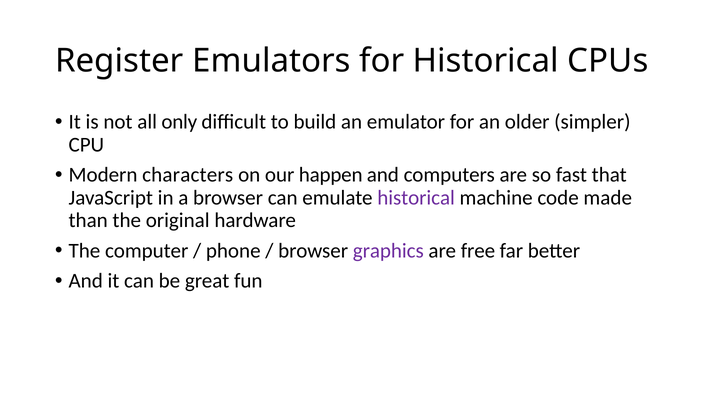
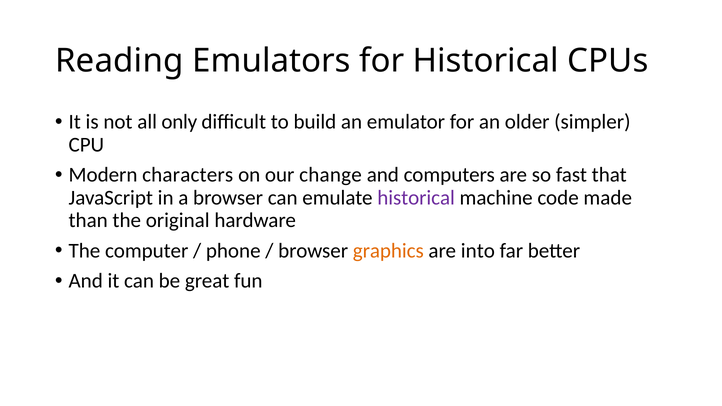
Register: Register -> Reading (119, 61)
happen: happen -> change (330, 175)
graphics colour: purple -> orange (388, 251)
free: free -> into (478, 251)
